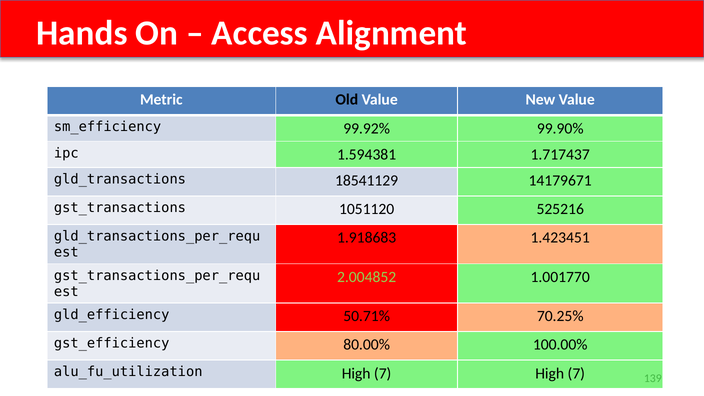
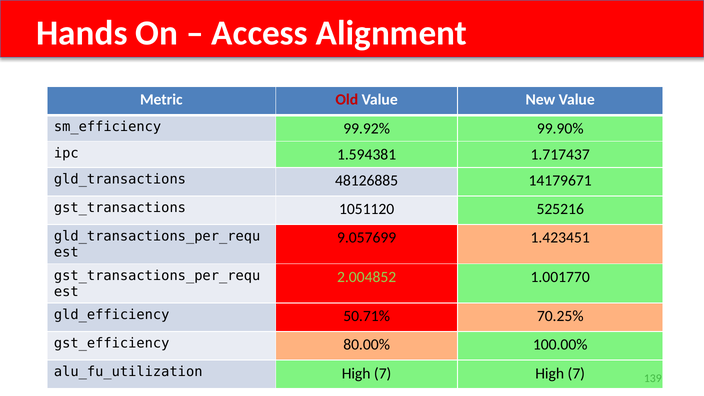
Old colour: black -> red (347, 100)
18541129: 18541129 -> 48126885 (367, 181)
1.918683: 1.918683 -> 9.057699 (367, 238)
